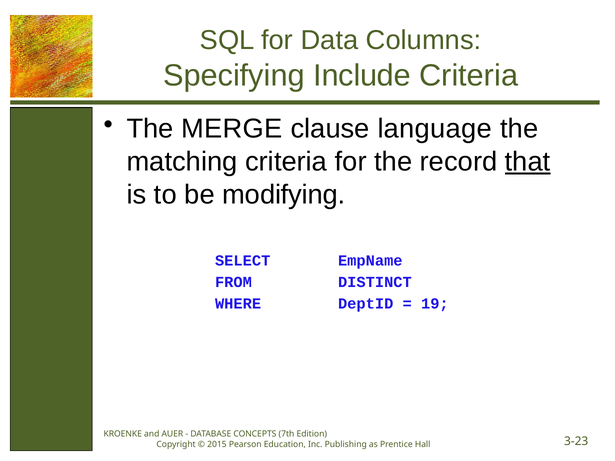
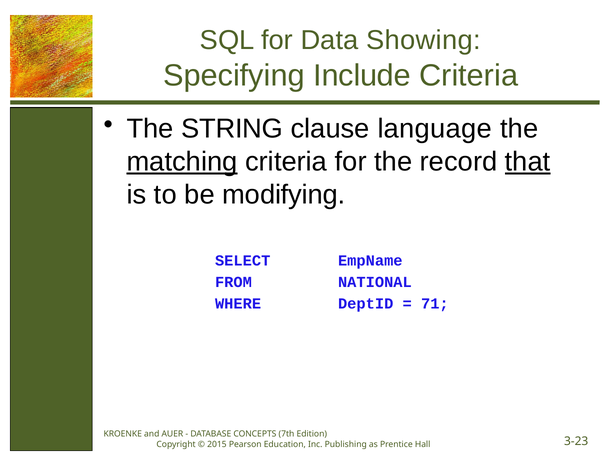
Columns: Columns -> Showing (424, 40)
MERGE: MERGE -> STRING (232, 129)
matching underline: none -> present (182, 162)
DISTINCT: DISTINCT -> NATIONAL (375, 282)
19: 19 -> 71 (435, 304)
